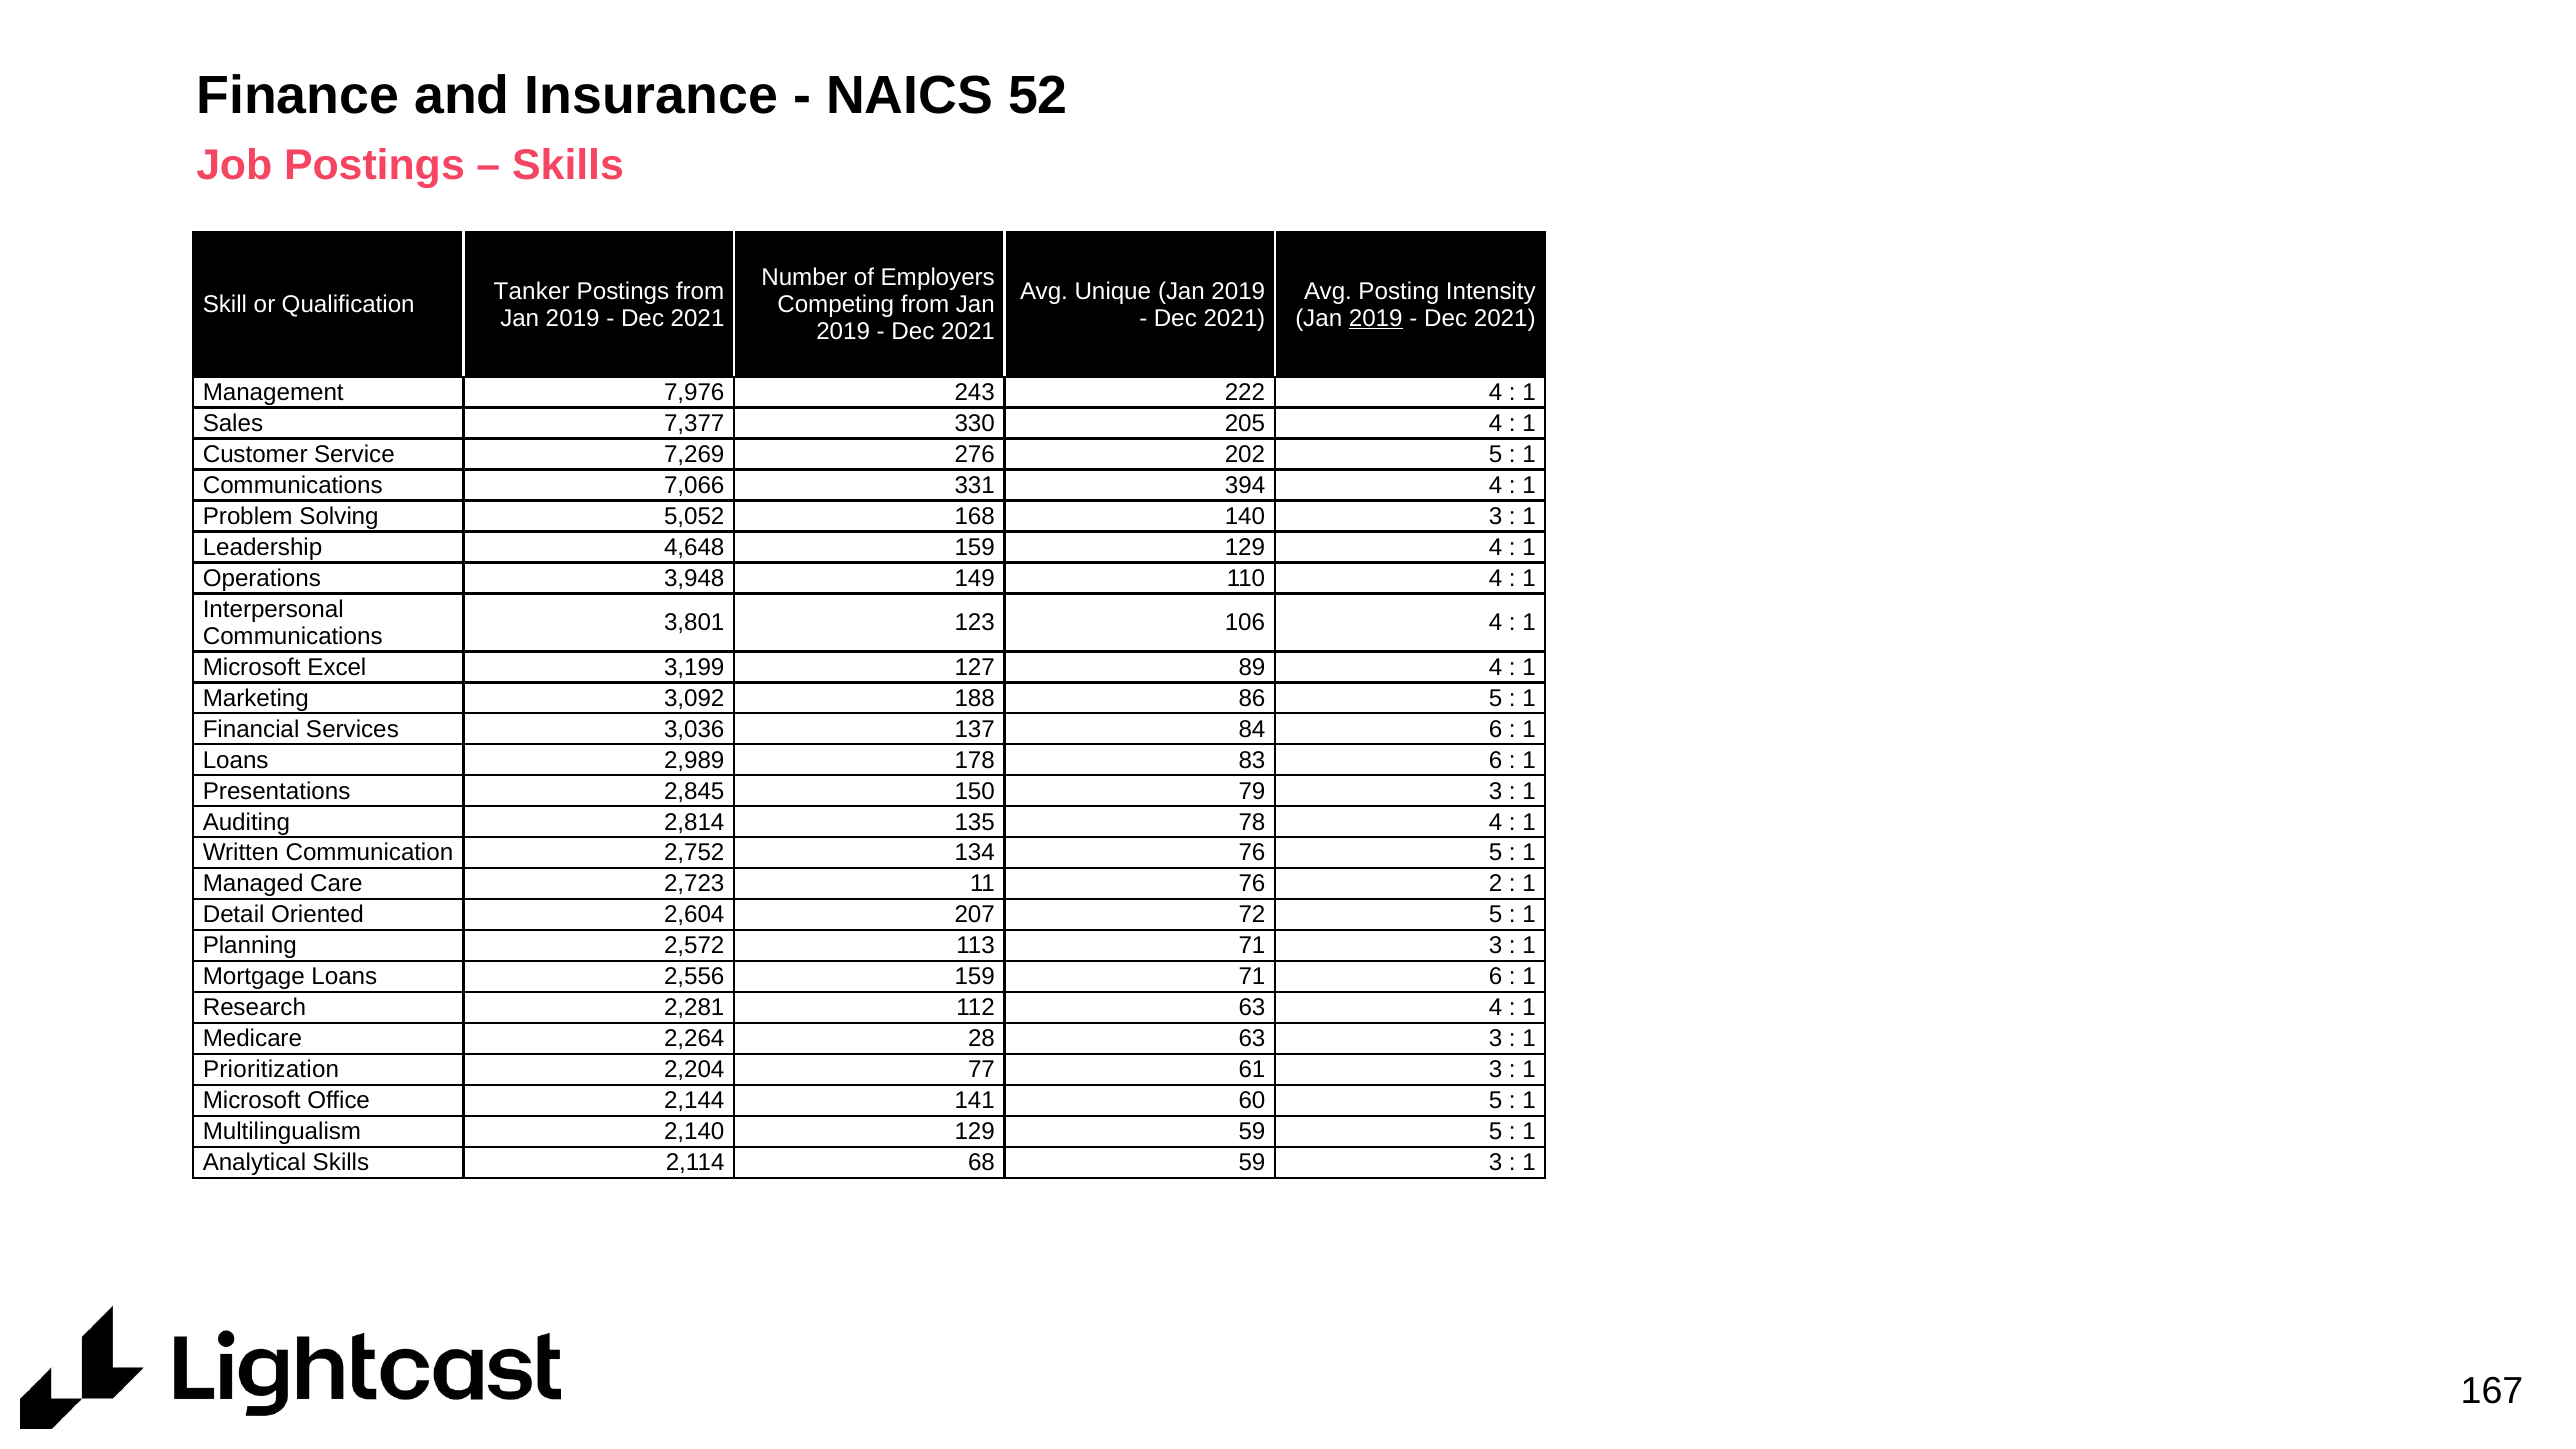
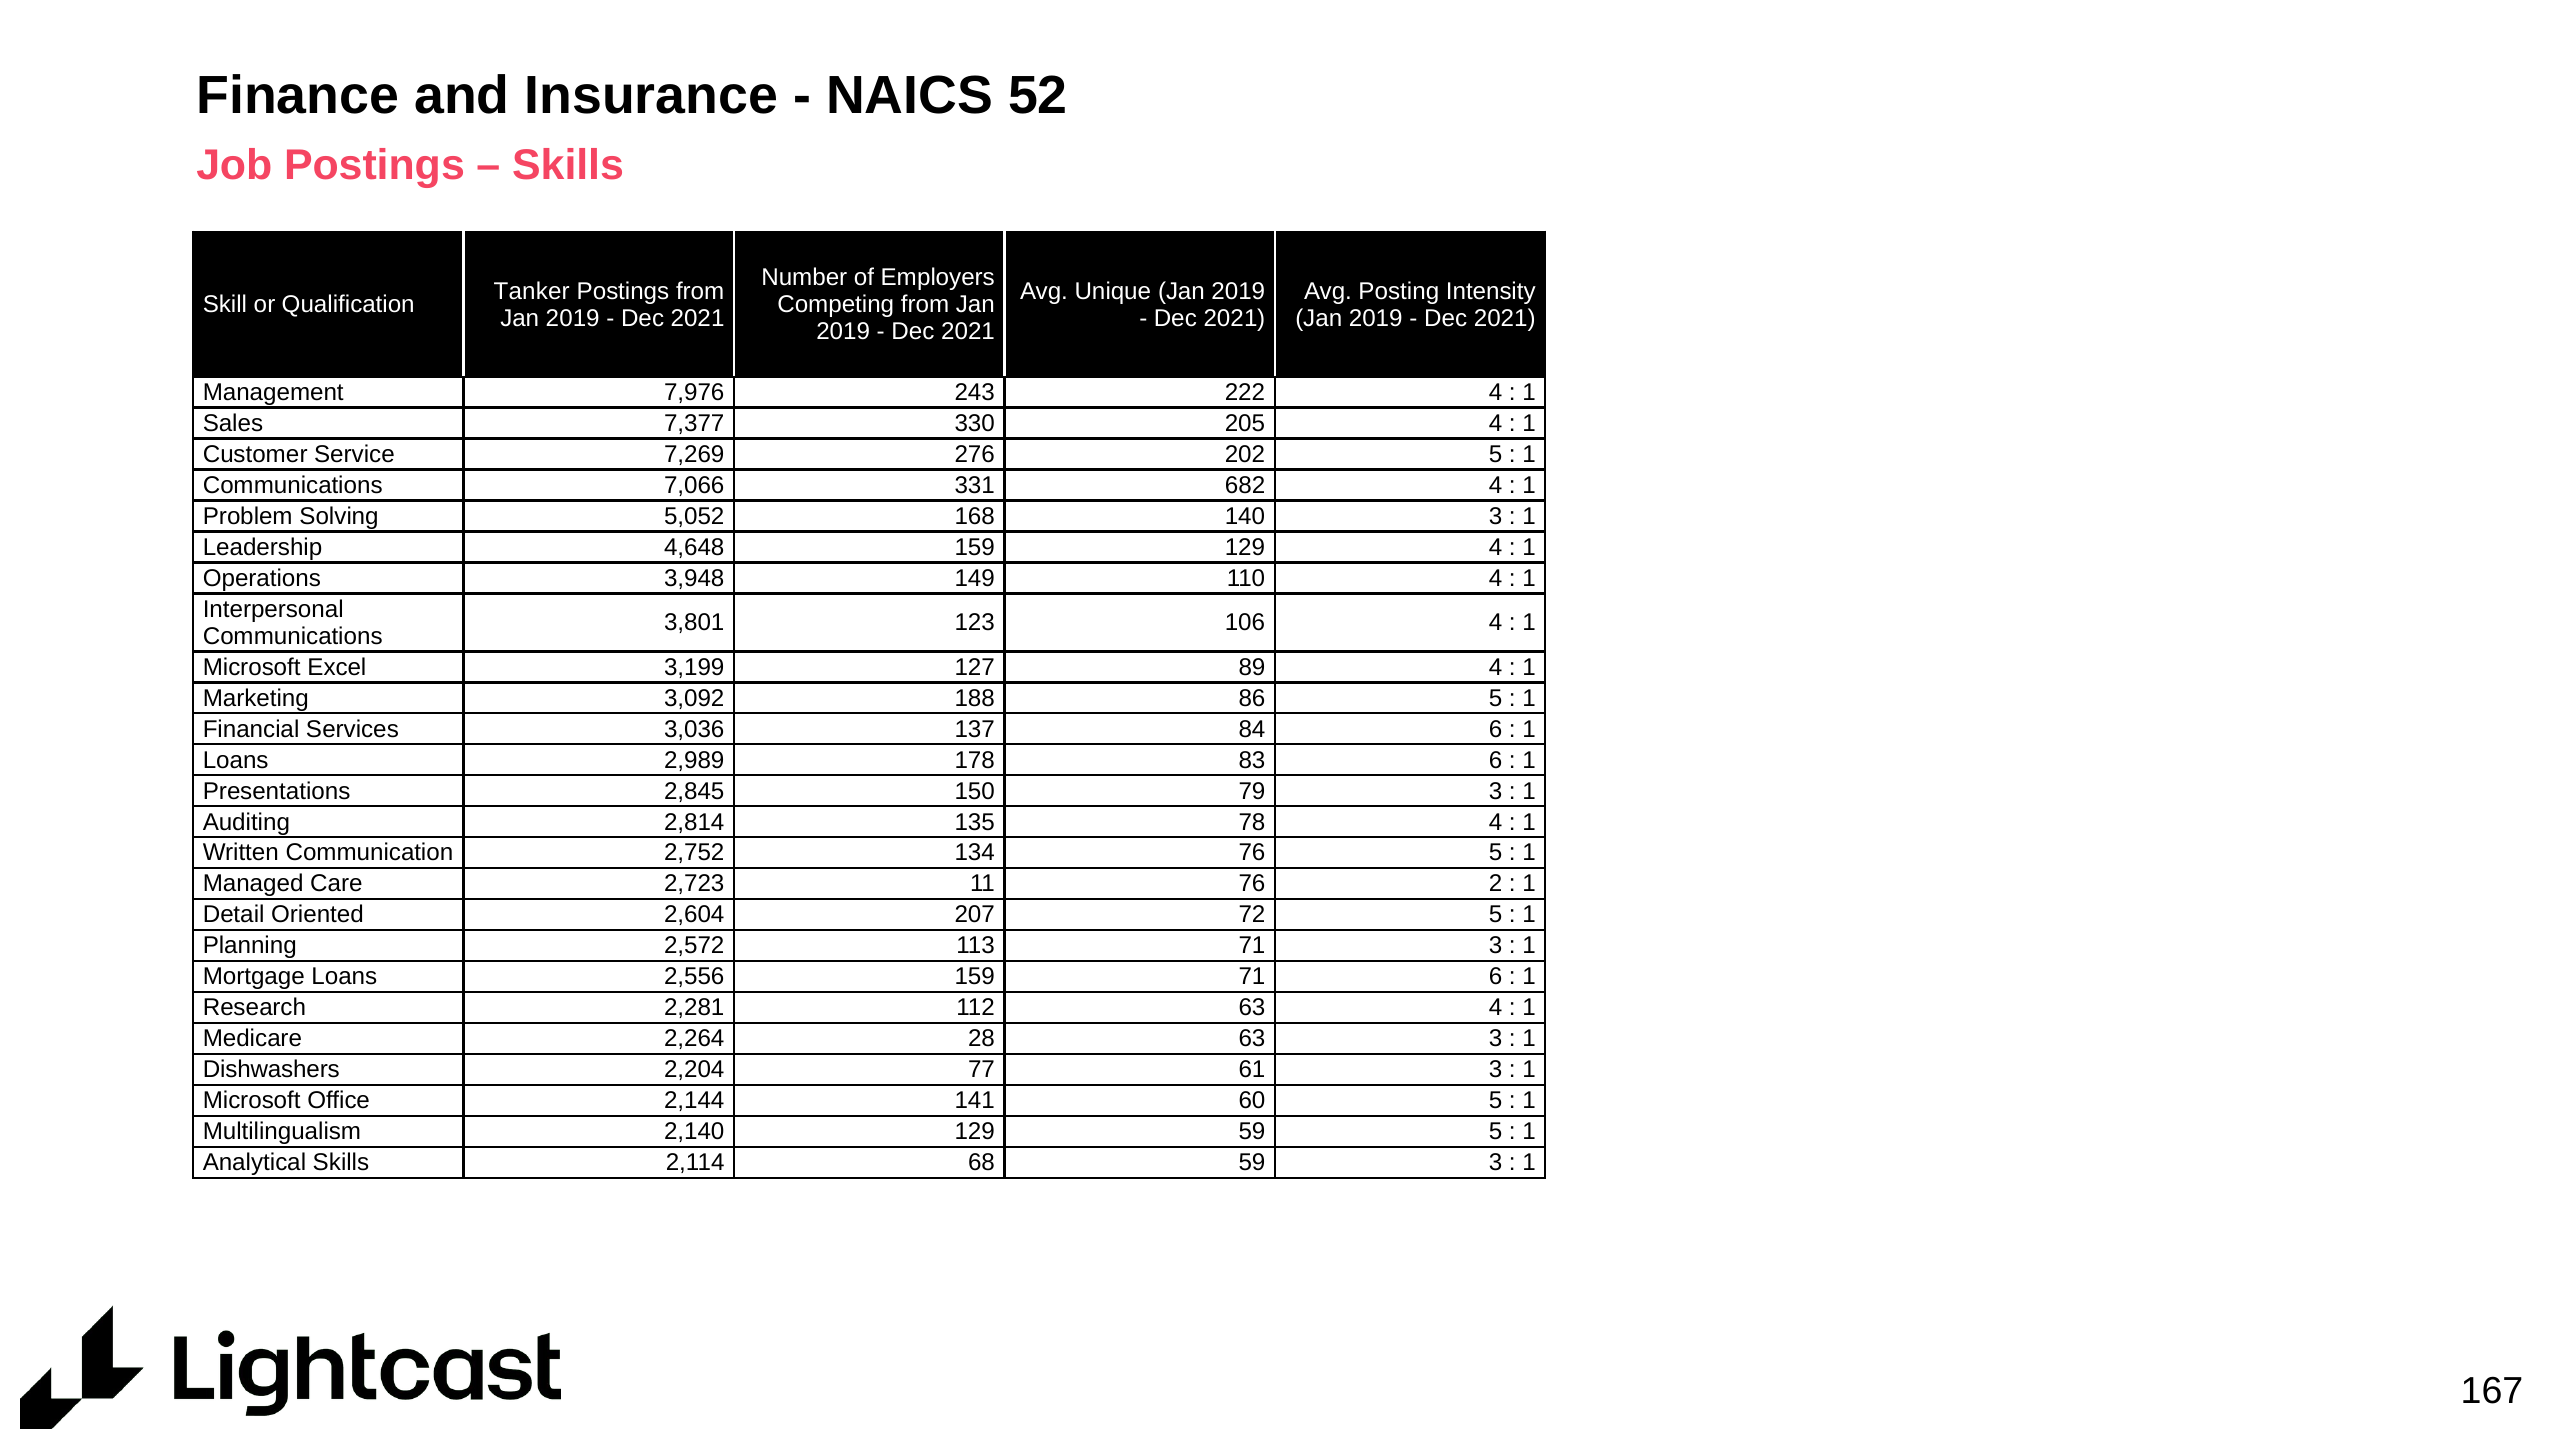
2019 underline: present -> none (1376, 318)
394: 394 -> 682 (1245, 485)
Prioritization: Prioritization -> Dishwashers (271, 1070)
